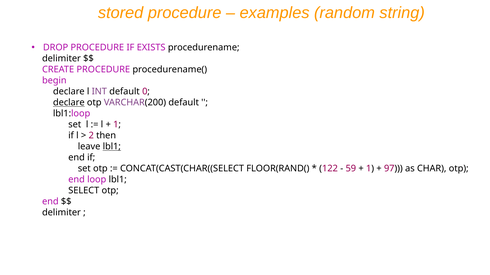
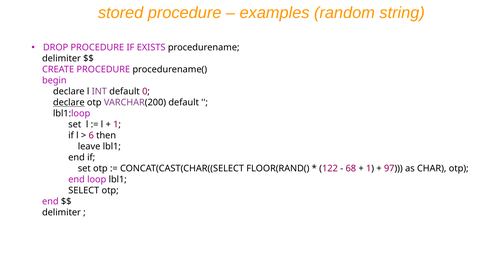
2: 2 -> 6 (91, 136)
lbl1 underline: present -> none (112, 147)
59: 59 -> 68 (351, 169)
